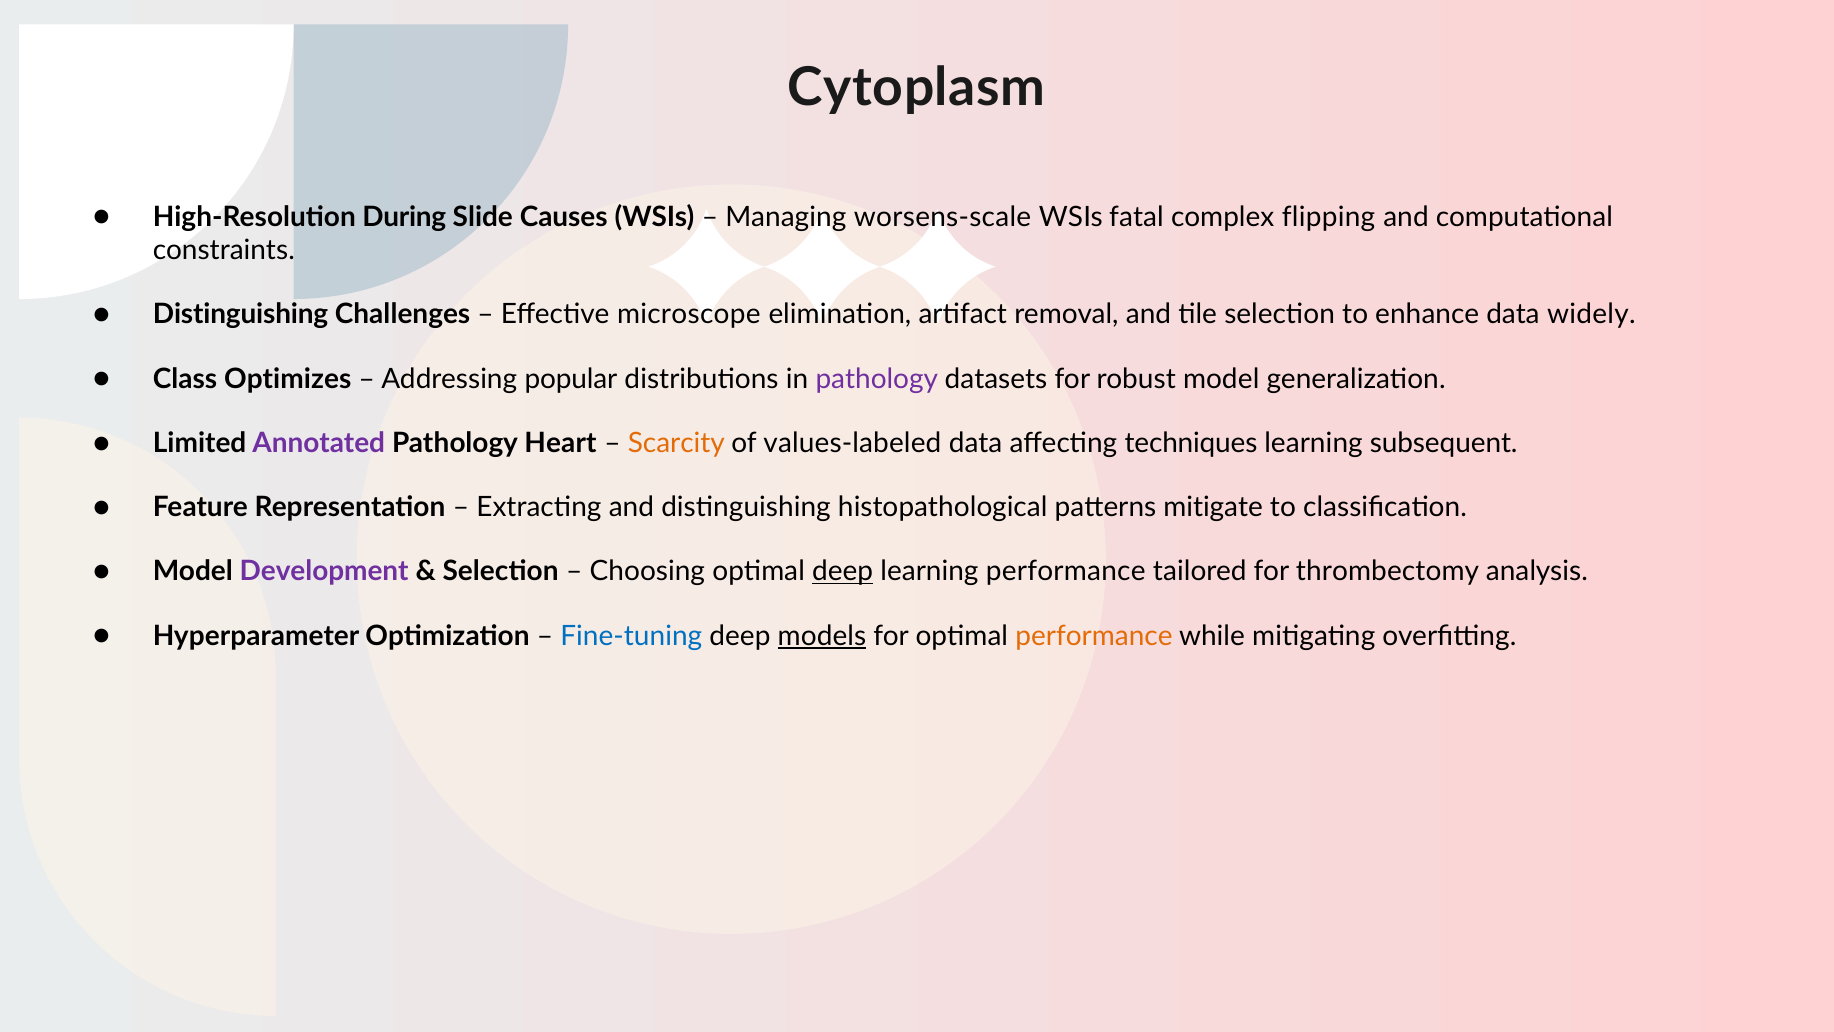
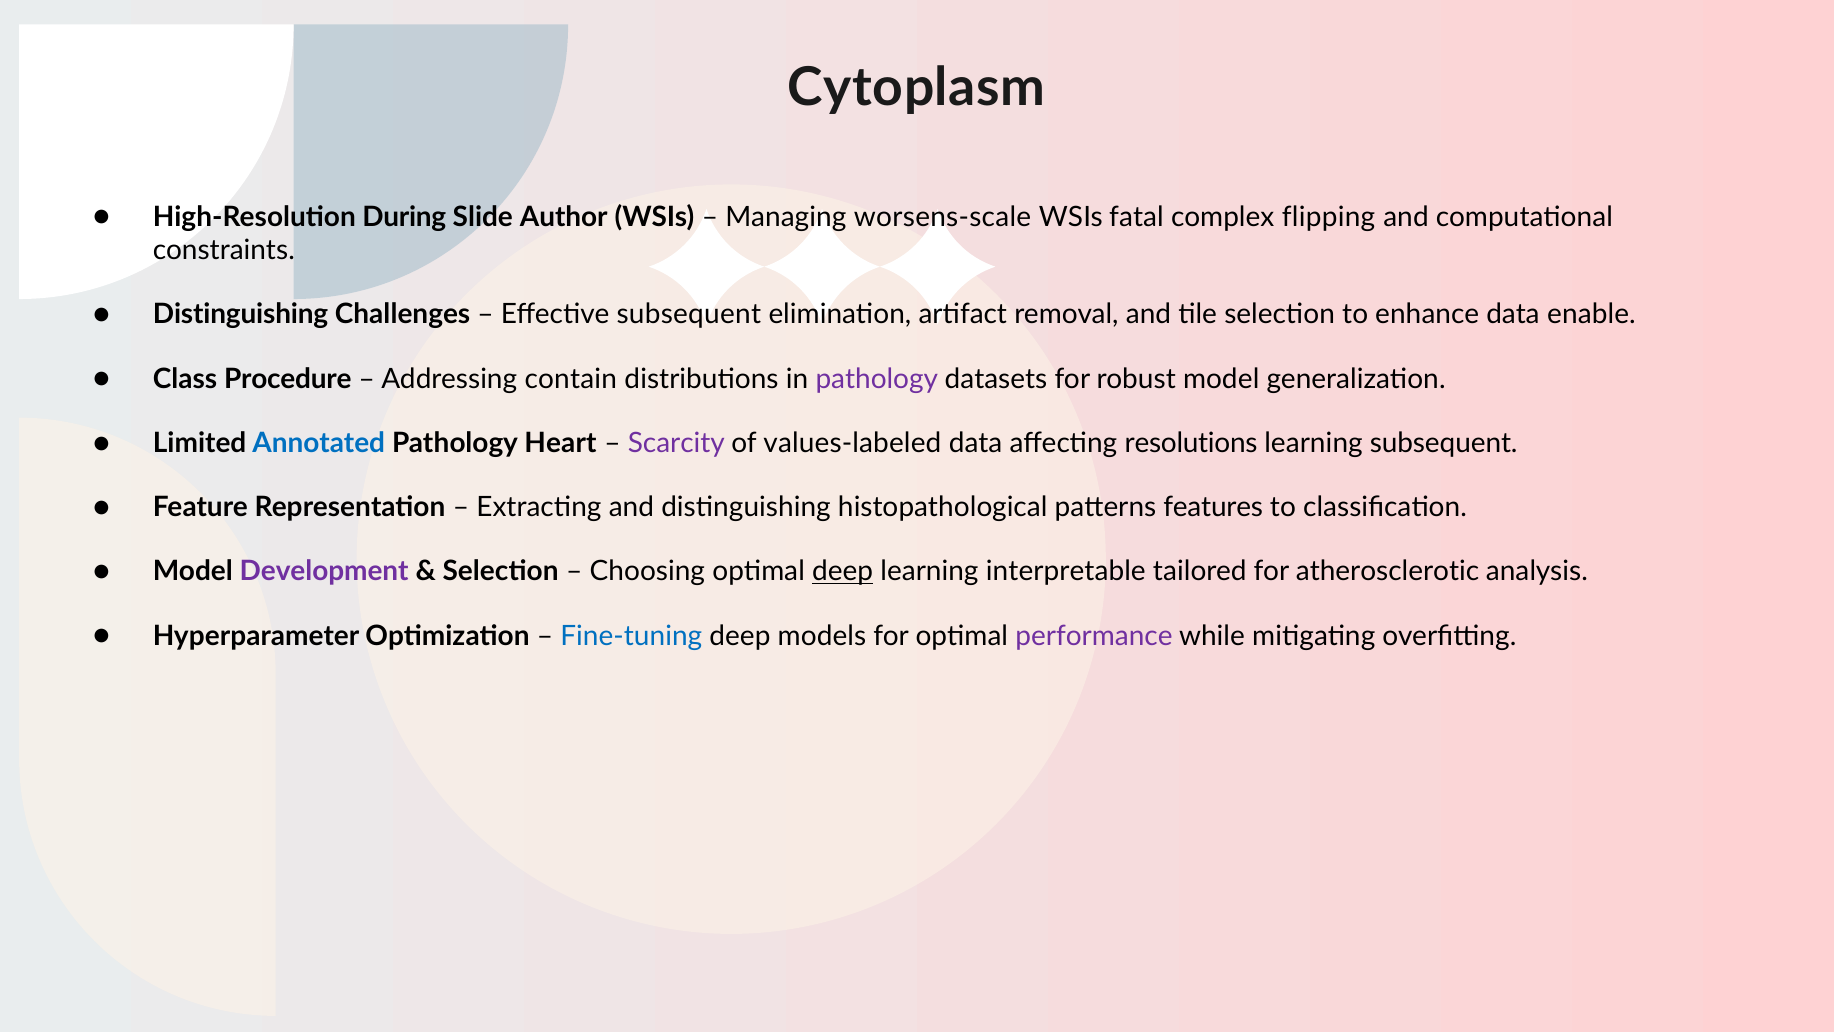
Causes: Causes -> Author (564, 217)
Effective microscope: microscope -> subsequent (689, 315)
widely: widely -> enable (1591, 315)
Optimizes: Optimizes -> Procedure (288, 379)
popular: popular -> contain (571, 379)
Annotated colour: purple -> blue (319, 443)
Scarcity colour: orange -> purple (676, 443)
techniques: techniques -> resolutions (1191, 443)
mitigate: mitigate -> features (1213, 507)
learning performance: performance -> interpretable (1066, 571)
thrombectomy: thrombectomy -> atherosclerotic (1388, 571)
models underline: present -> none (822, 636)
performance colour: orange -> purple (1094, 636)
